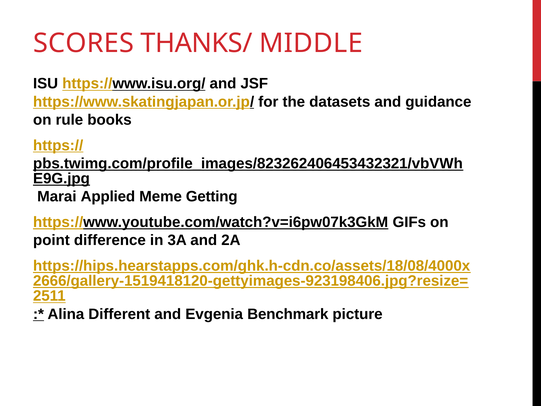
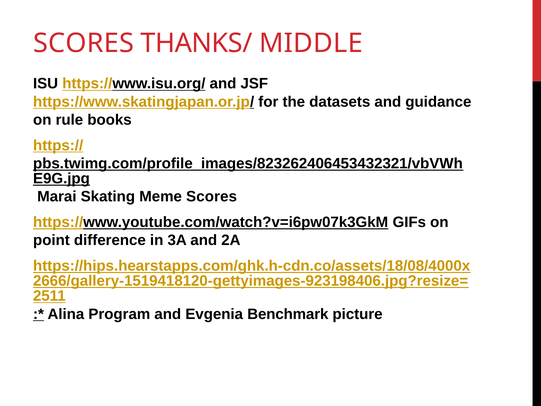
Applied: Applied -> Skating (108, 196)
Meme Getting: Getting -> Scores (212, 196)
Different: Different -> Program (119, 314)
